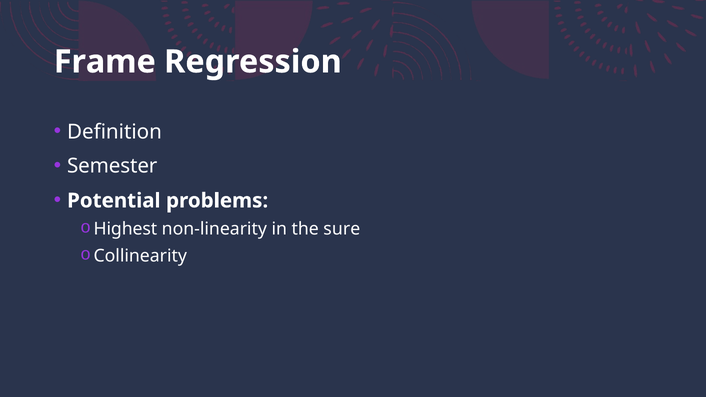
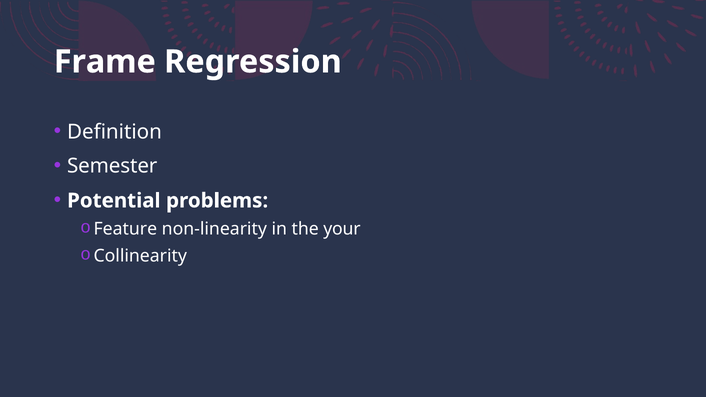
Highest: Highest -> Feature (125, 229)
sure: sure -> your (342, 229)
